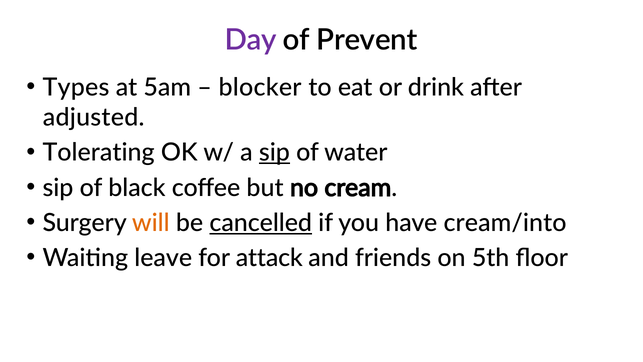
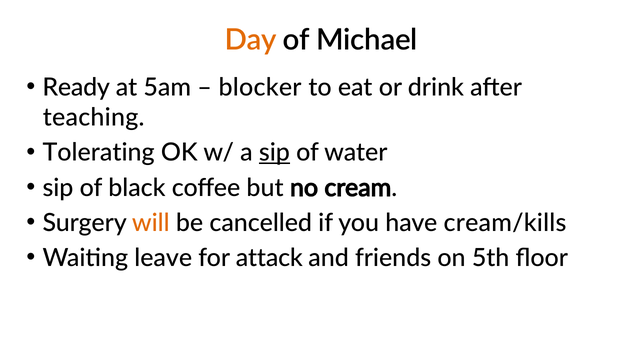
Day colour: purple -> orange (251, 40)
Prevent: Prevent -> Michael (367, 40)
Types: Types -> Ready (76, 88)
adjusted: adjusted -> teaching (94, 118)
cancelled underline: present -> none (261, 223)
cream/into: cream/into -> cream/kills (505, 223)
